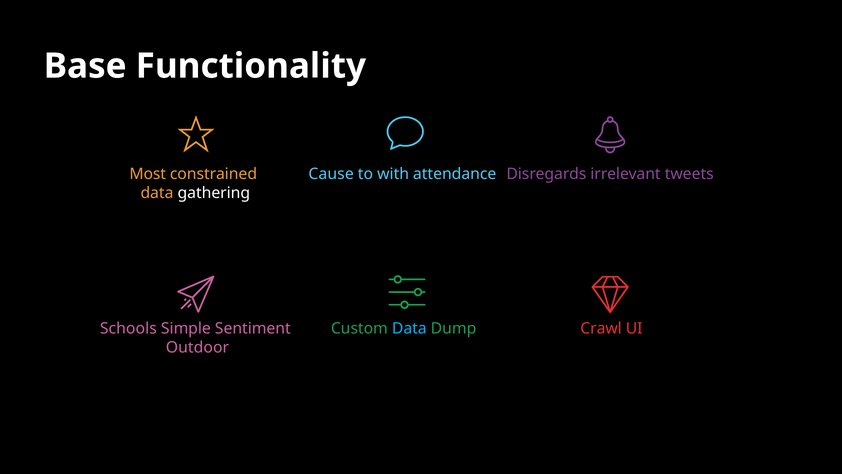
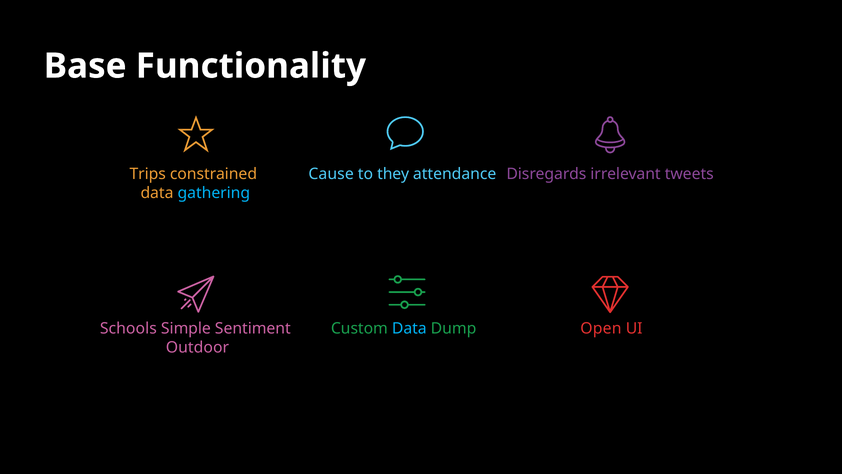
Most: Most -> Trips (148, 174)
with: with -> they (393, 174)
gathering colour: white -> light blue (214, 193)
Crawl: Crawl -> Open (601, 328)
